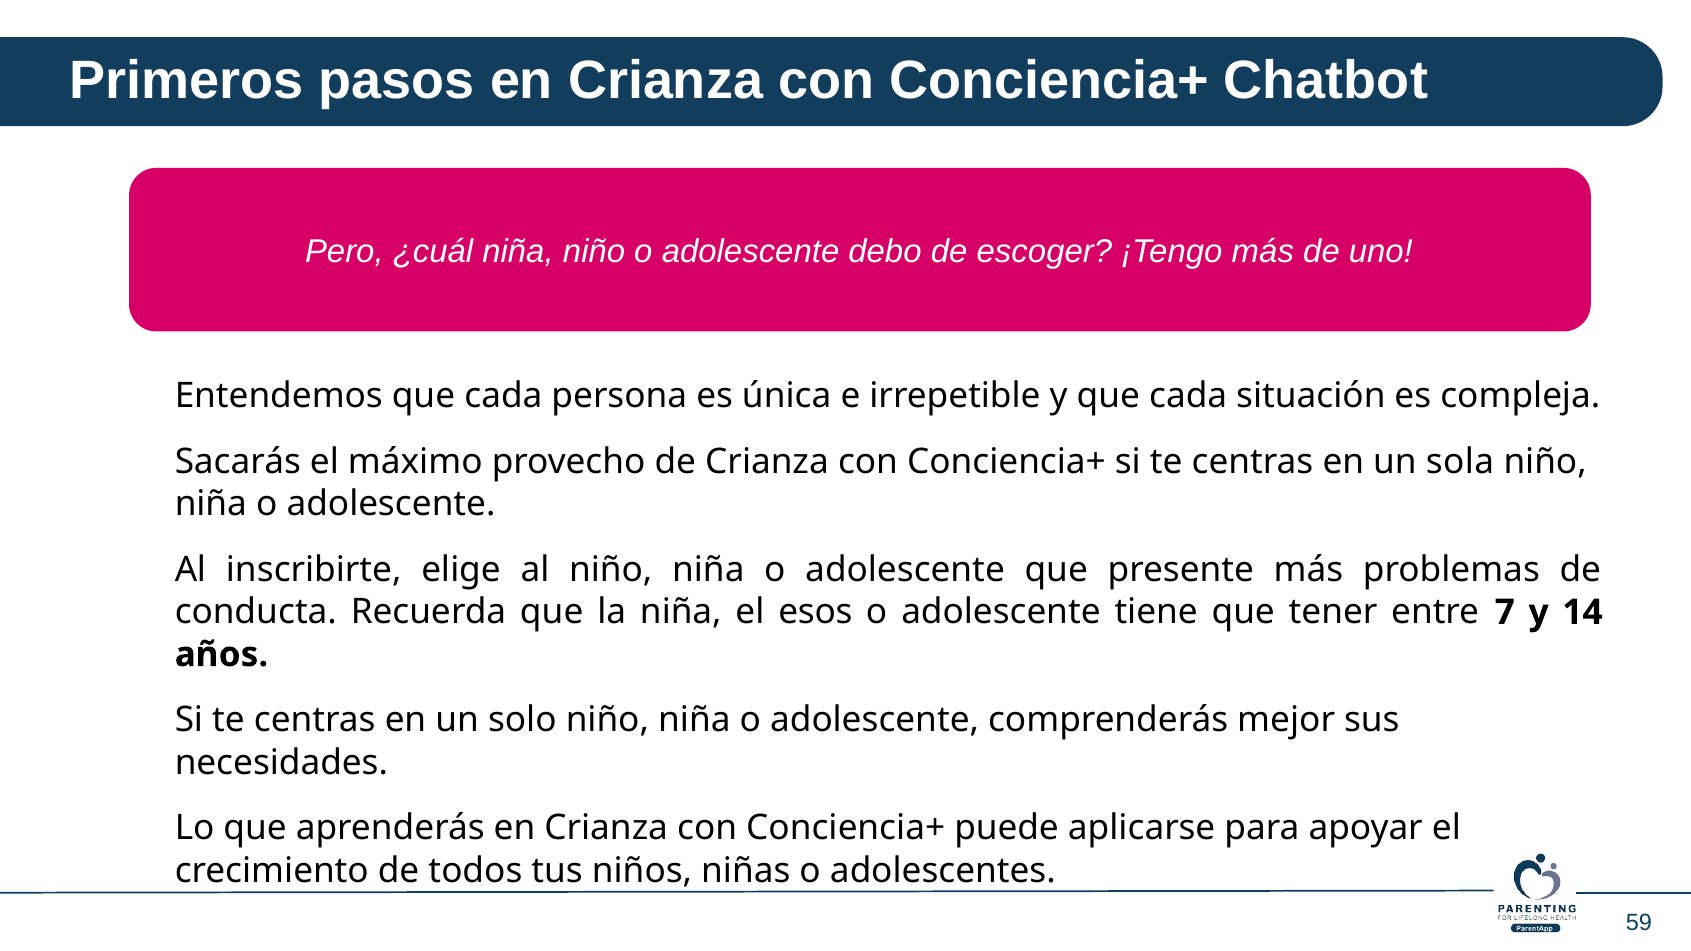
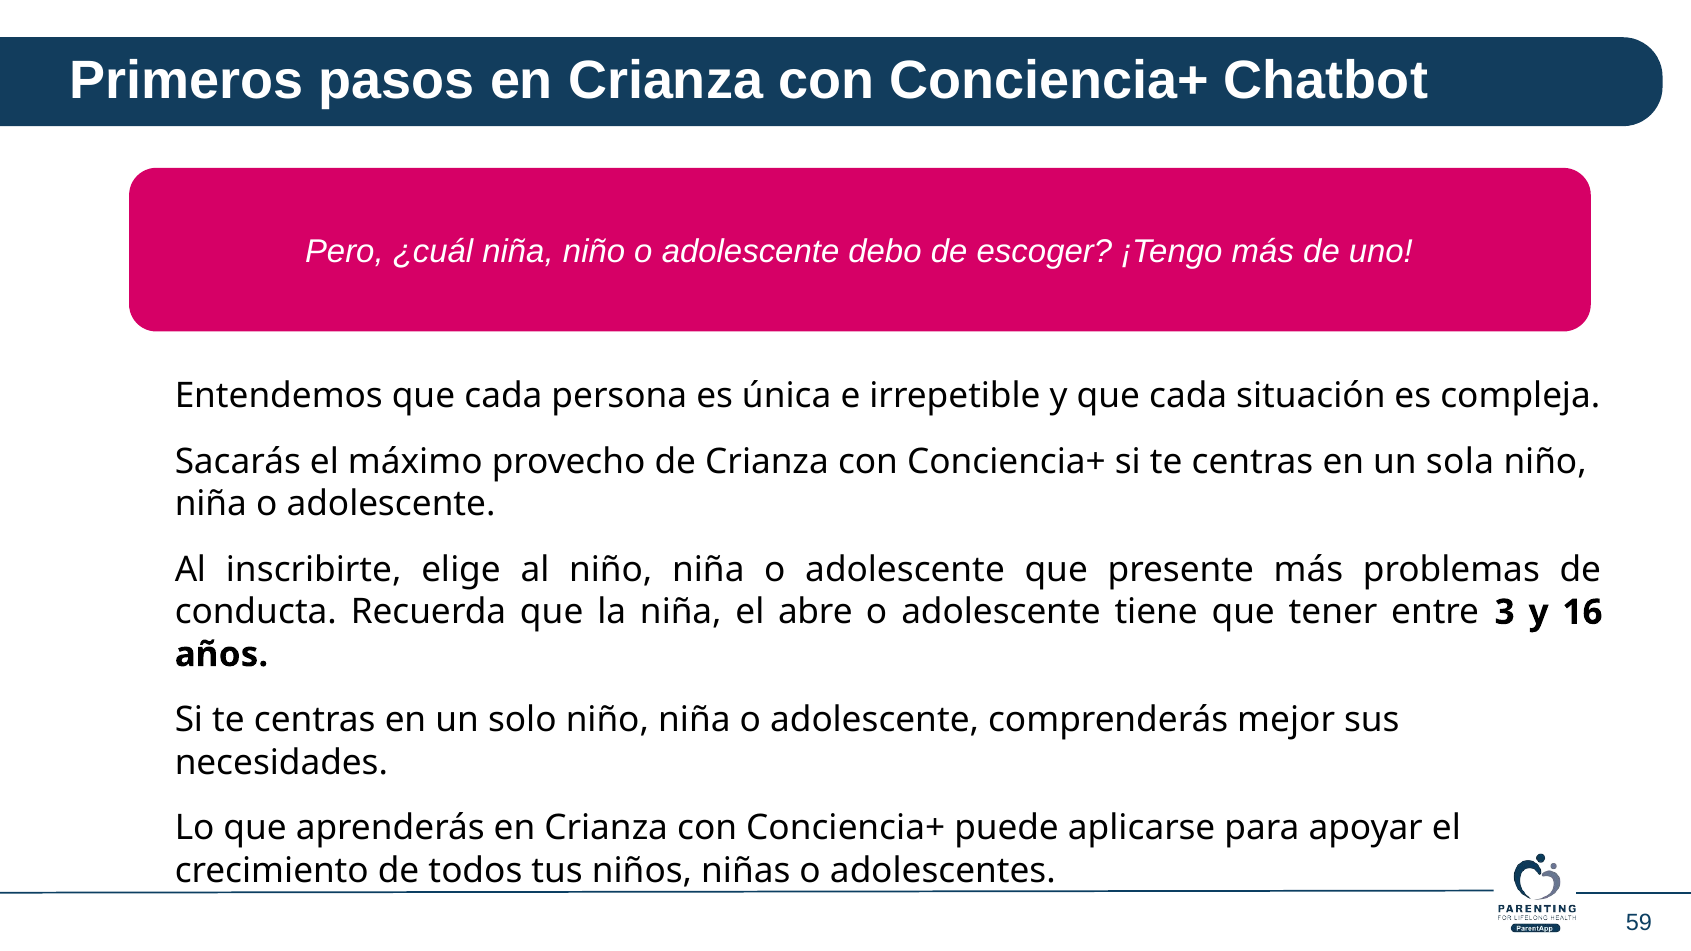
esos: esos -> abre (815, 612)
7: 7 -> 3 (1505, 612)
14: 14 -> 16 (1582, 612)
